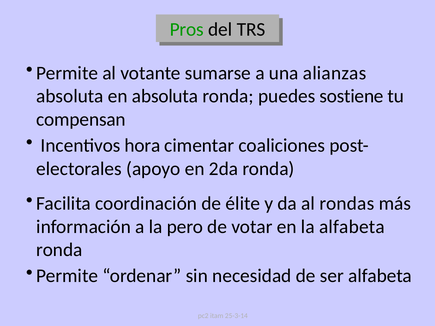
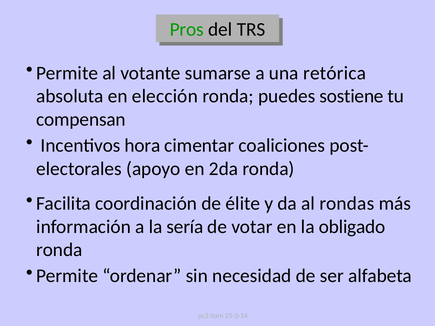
alianzas: alianzas -> retórica (335, 73)
en absoluta: absoluta -> elección (165, 96)
pero: pero -> sería (185, 227)
la alfabeta: alfabeta -> obligado (352, 227)
